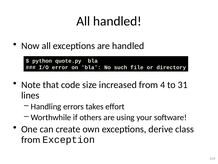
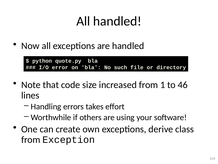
4: 4 -> 1 (163, 85)
31: 31 -> 46 (183, 85)
